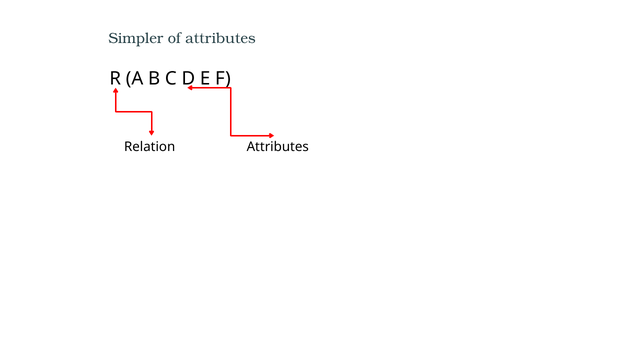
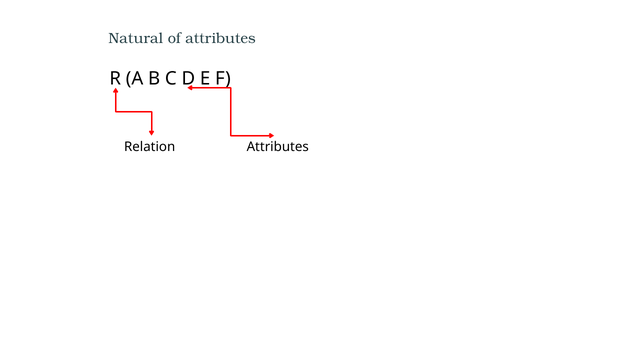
Simpler: Simpler -> Natural (136, 38)
